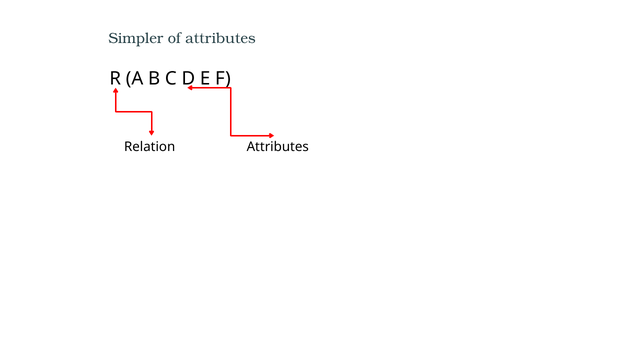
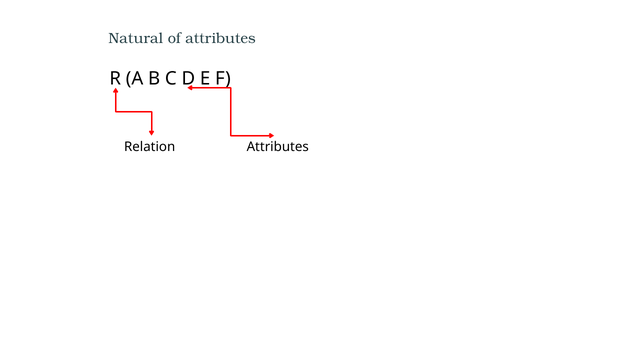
Simpler: Simpler -> Natural (136, 38)
